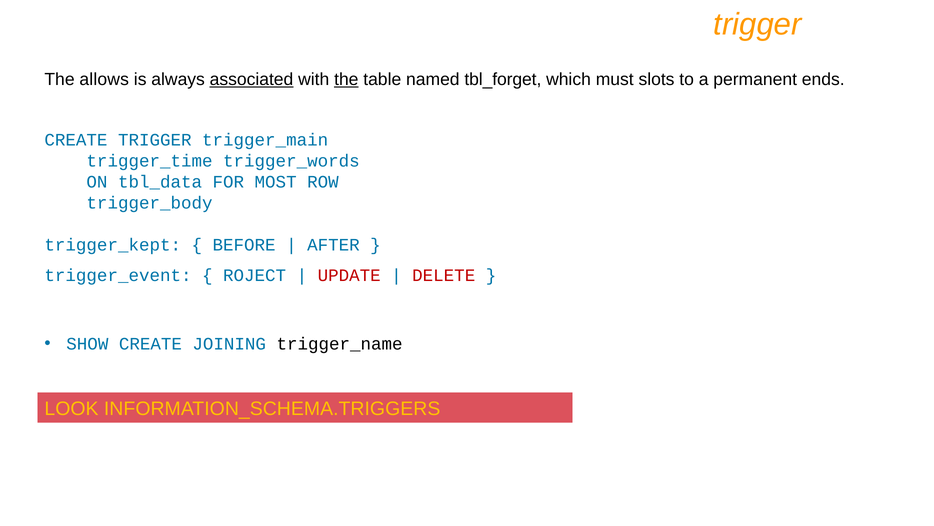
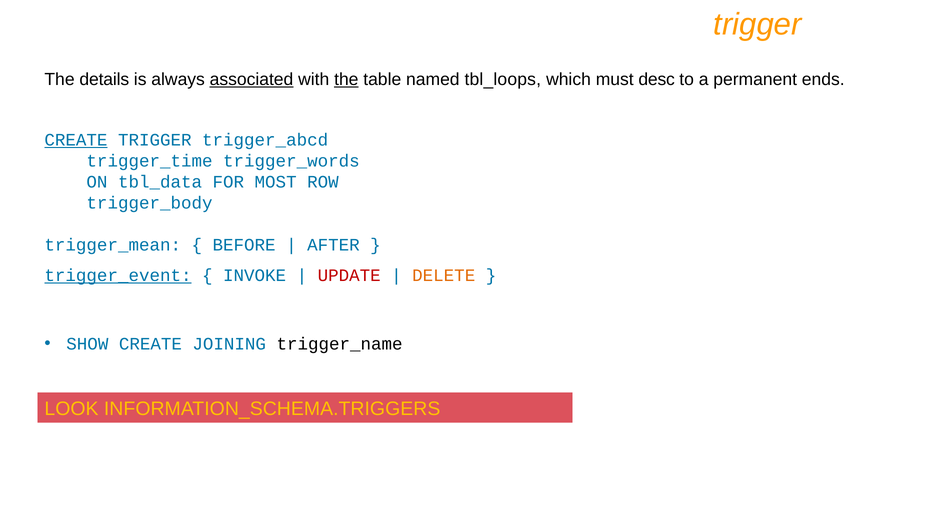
allows: allows -> details (104, 79)
tbl_forget: tbl_forget -> tbl_loops (503, 79)
slots: slots -> desc (657, 79)
CREATE underline: none -> present (76, 140)
trigger_main: trigger_main -> trigger_abcd (265, 140)
trigger_kept: trigger_kept -> trigger_mean (113, 245)
trigger_event underline: none -> present (118, 275)
ROJECT: ROJECT -> INVOKE (255, 275)
DELETE colour: red -> orange (444, 275)
